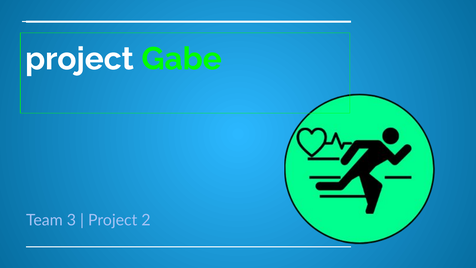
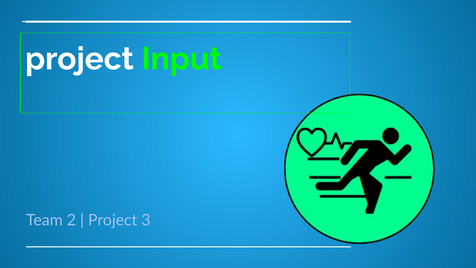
Gabe: Gabe -> Input (182, 59)
3: 3 -> 2 (71, 220)
2: 2 -> 3 (146, 220)
